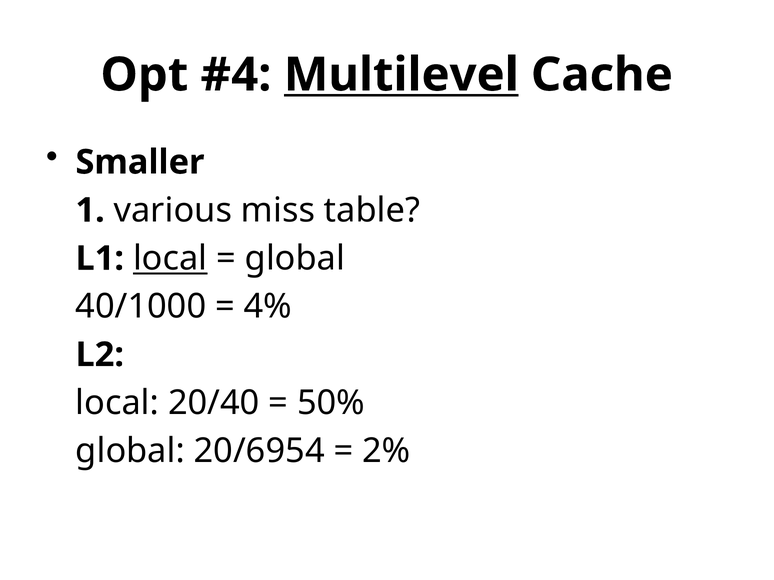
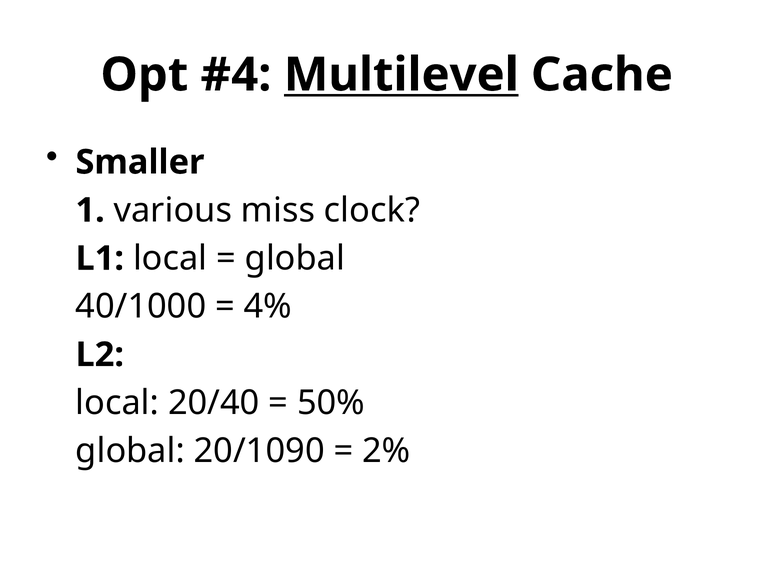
table: table -> clock (372, 211)
local underline: present -> none (170, 259)
20/6954: 20/6954 -> 20/1090 (259, 451)
